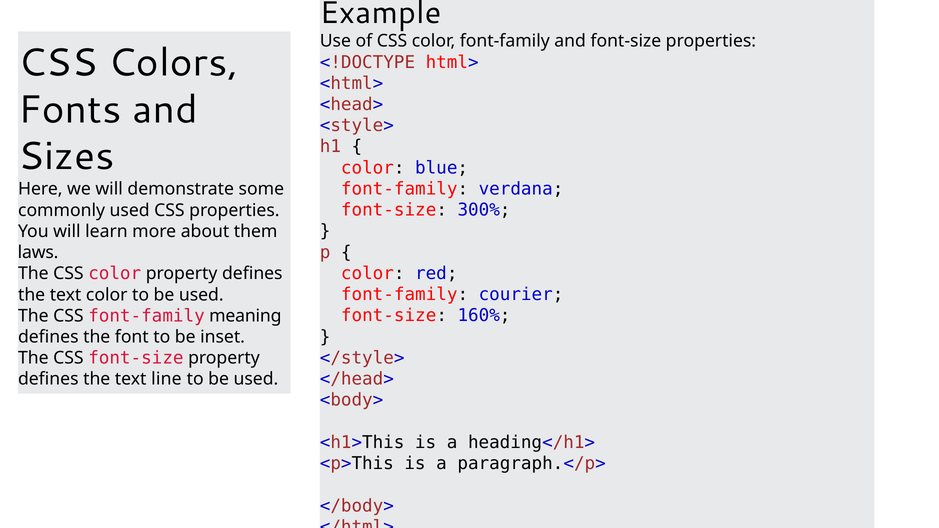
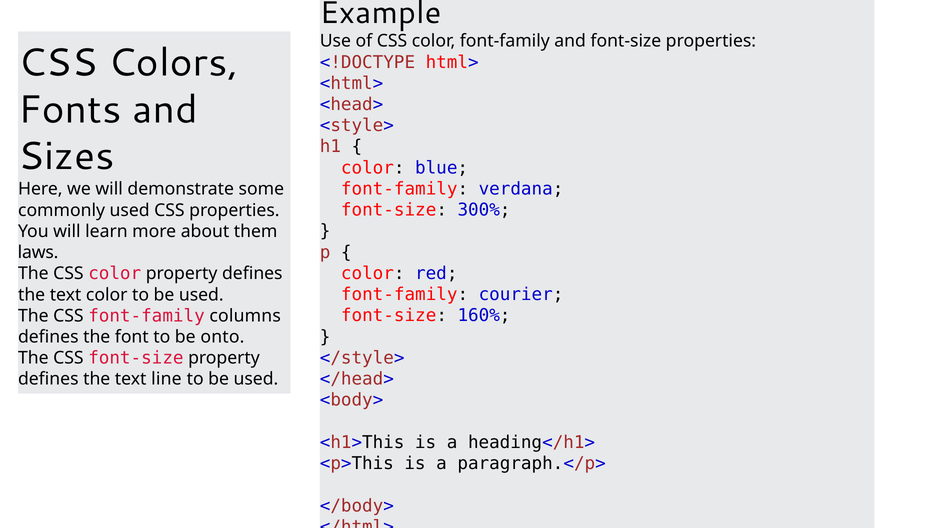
meaning: meaning -> columns (245, 316)
inset: inset -> onto (222, 337)
